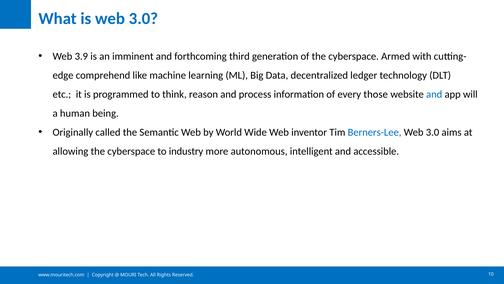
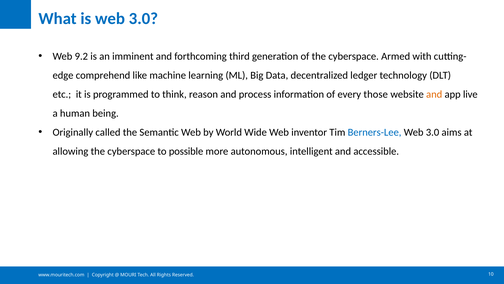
3.9: 3.9 -> 9.2 (81, 56)
and colour: blue -> orange (434, 94)
will: will -> live (470, 94)
industry: industry -> possible (186, 151)
